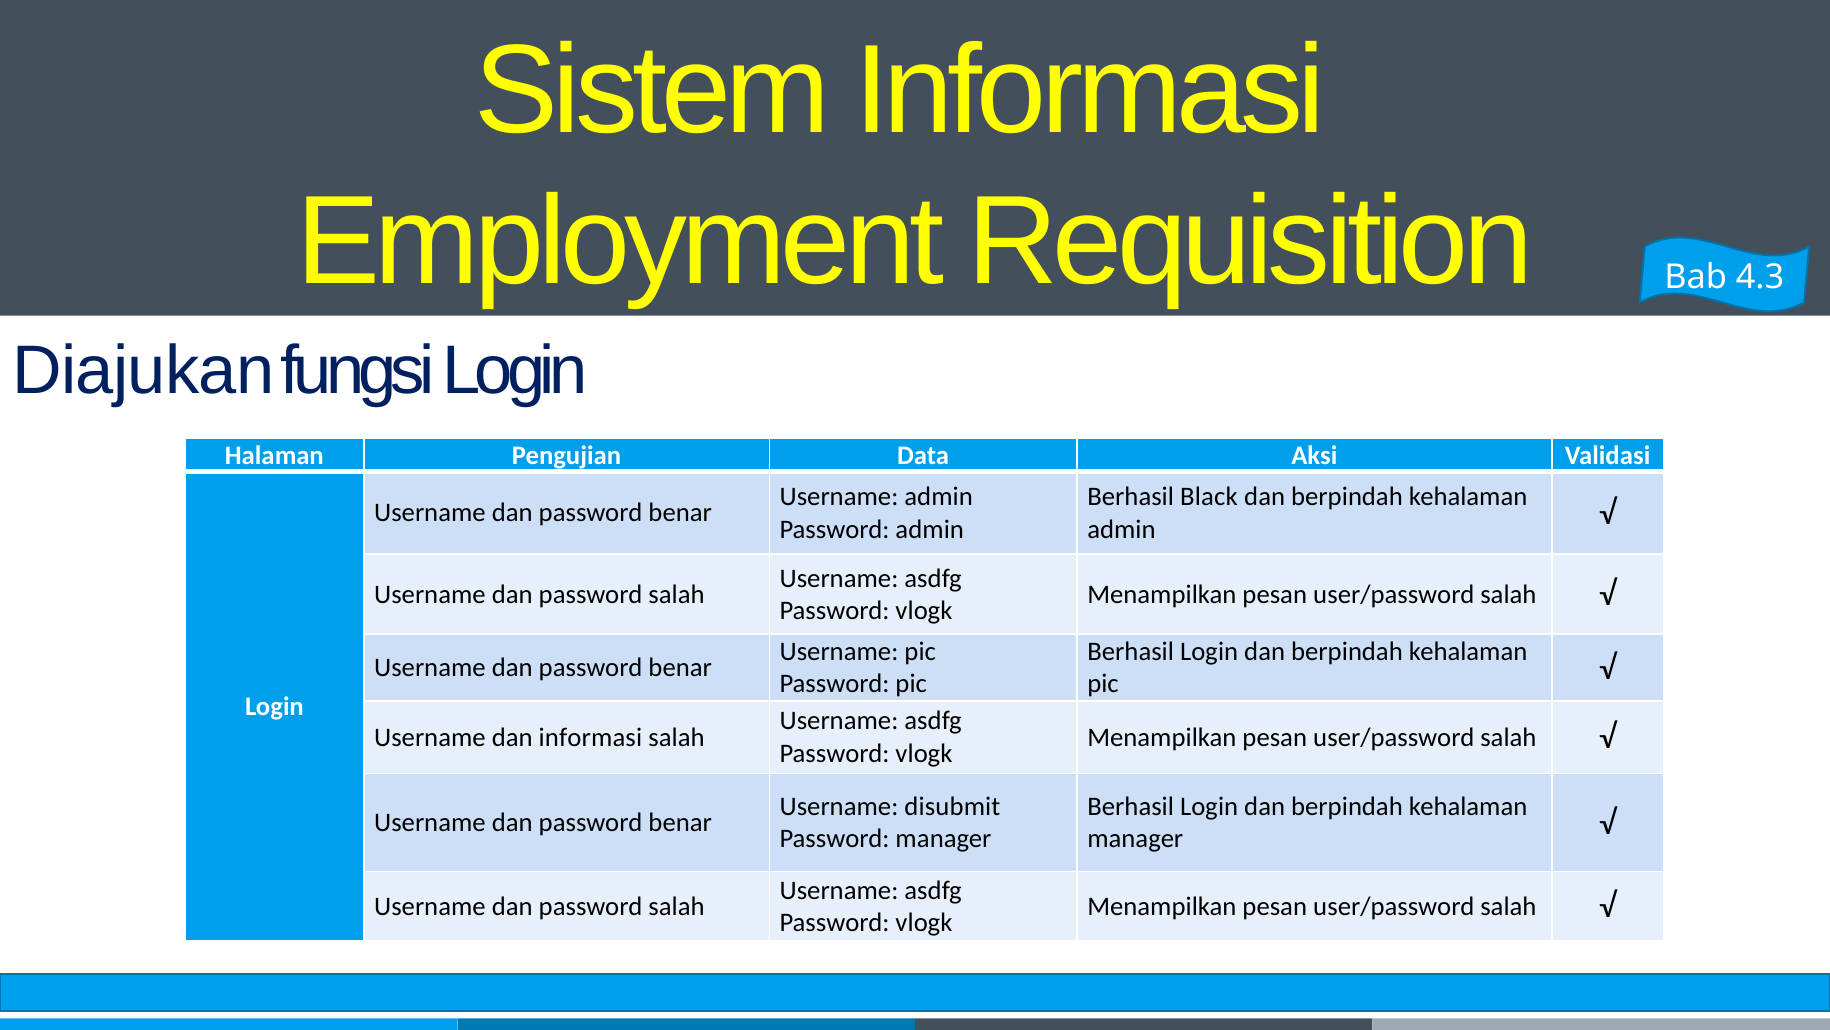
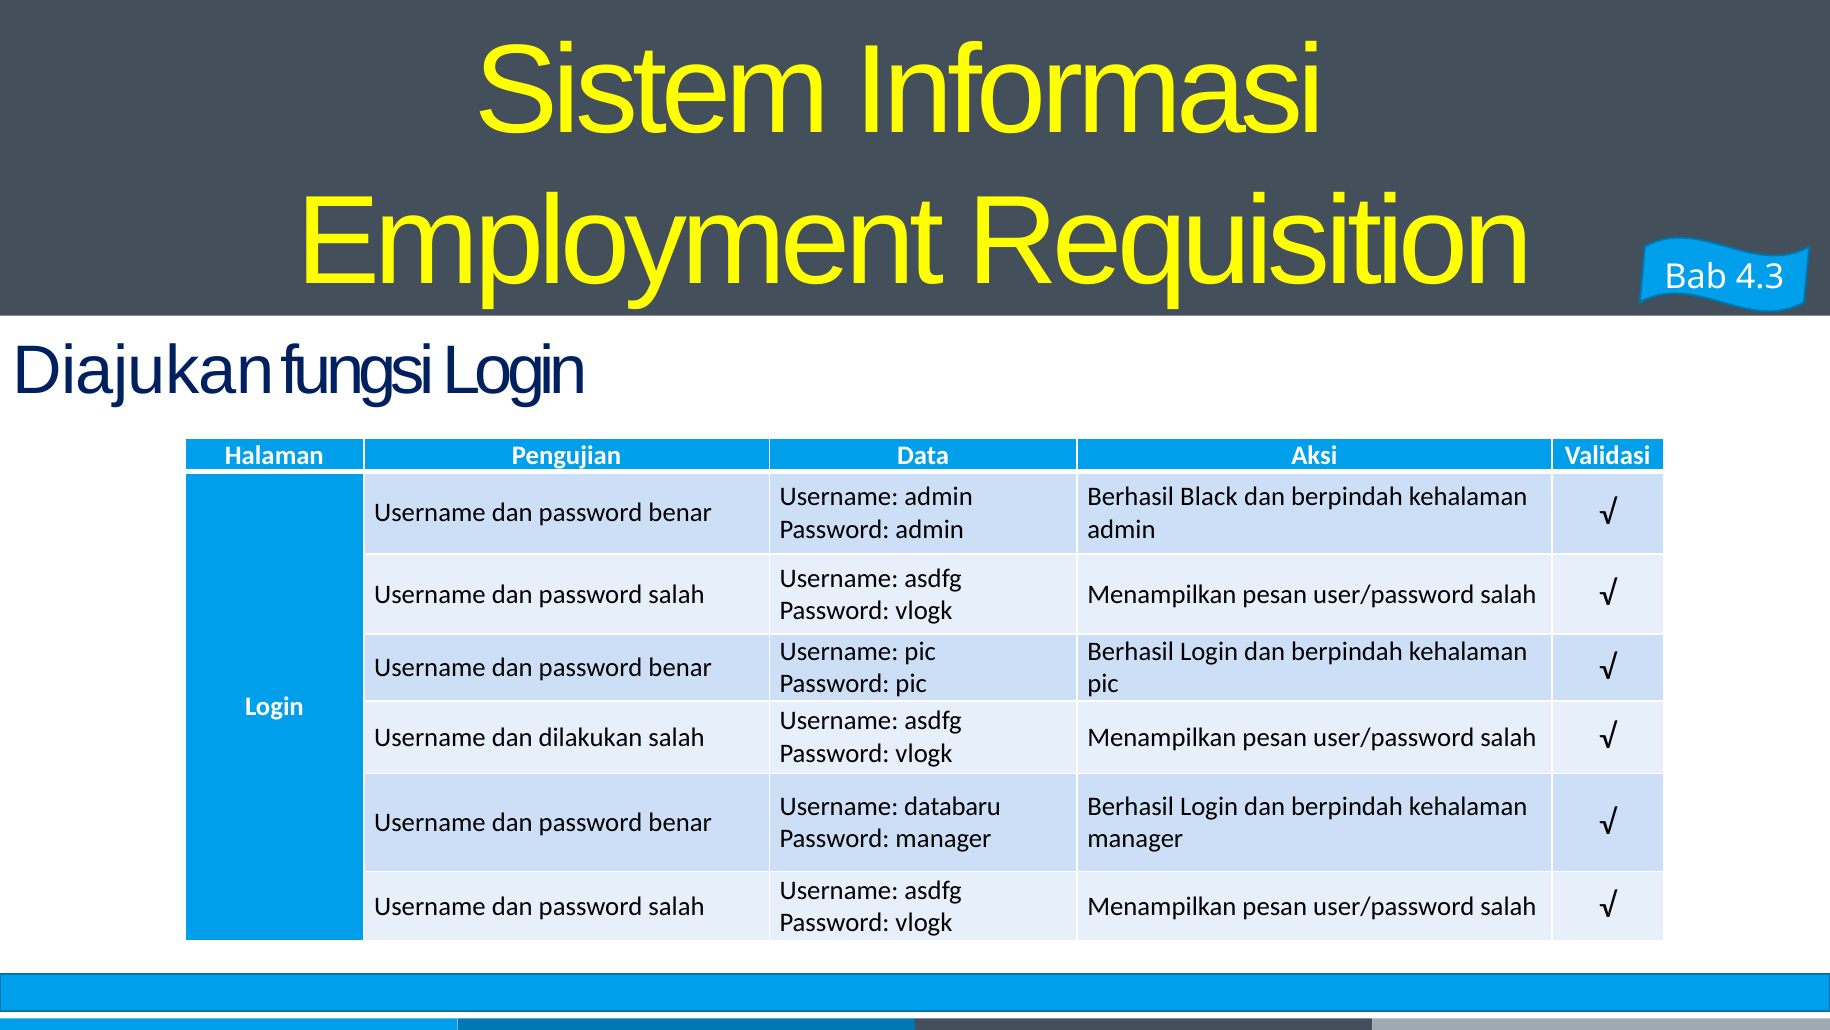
dan informasi: informasi -> dilakukan (591, 737)
disubmit: disubmit -> databaru (953, 806)
